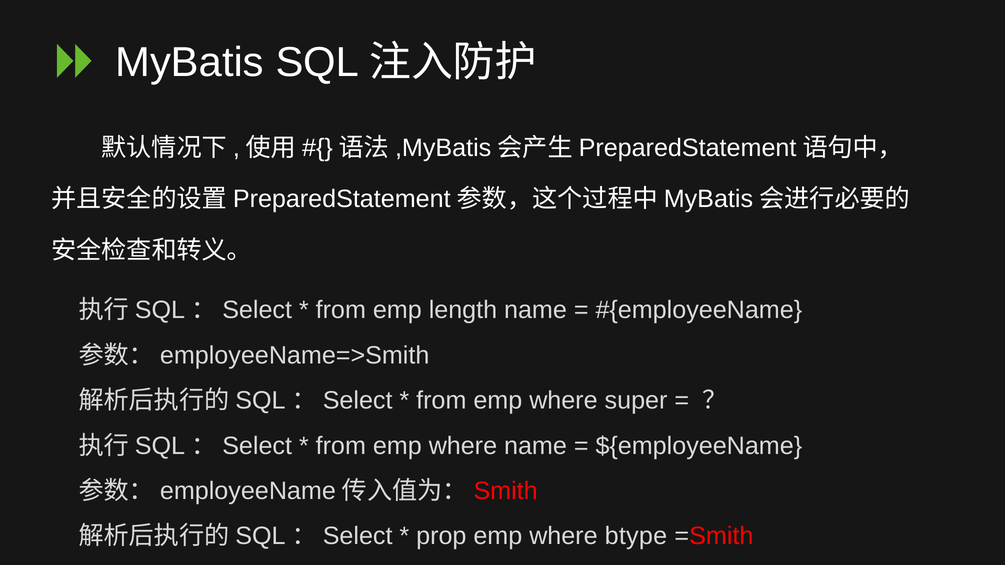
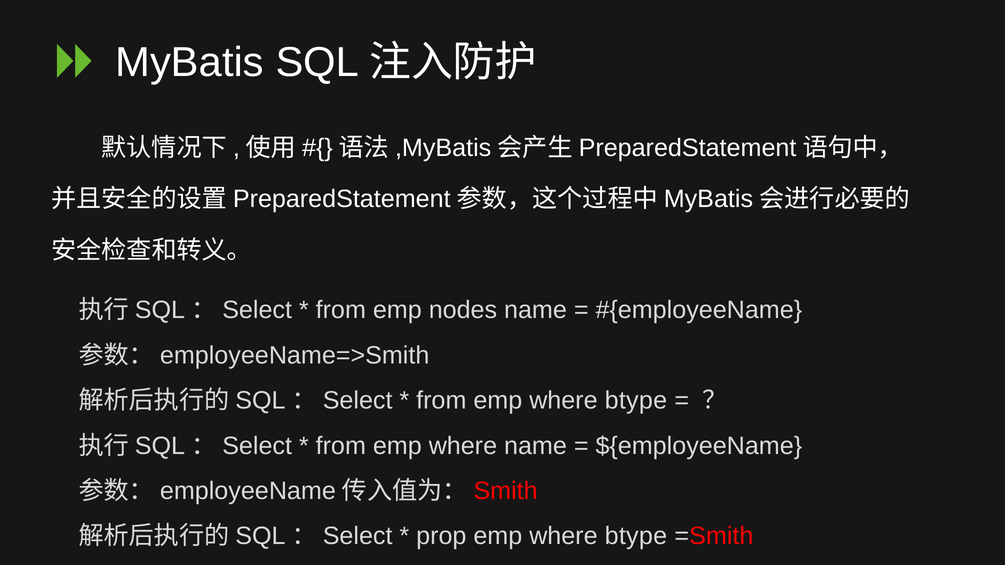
length: length -> nodes (463, 310)
from emp where super: super -> btype (636, 401)
